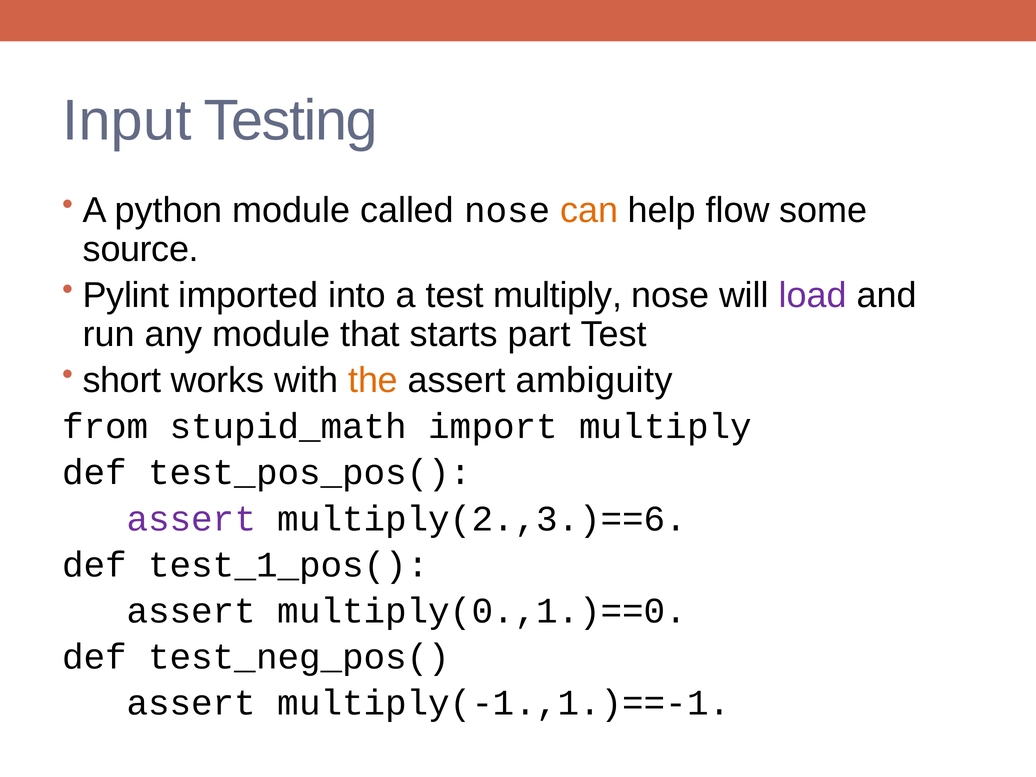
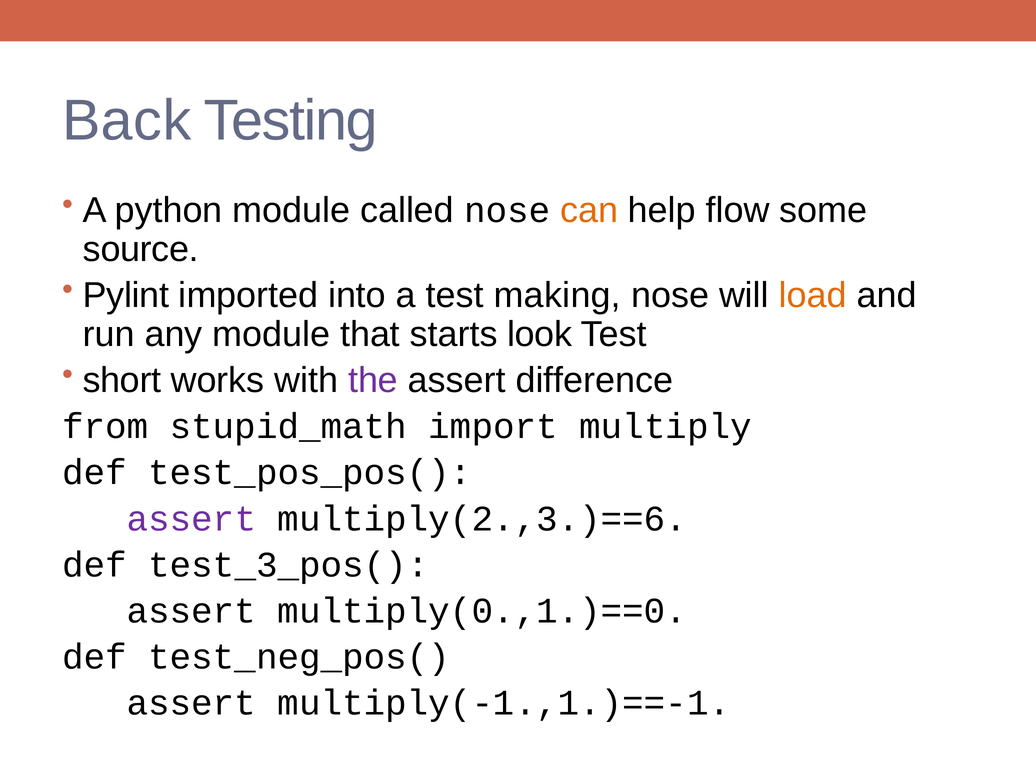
Input: Input -> Back (127, 121)
test multiply: multiply -> making (557, 296)
load colour: purple -> orange (813, 296)
part: part -> look (540, 334)
the colour: orange -> purple (373, 380)
ambiguity: ambiguity -> difference (594, 380)
test_1_pos(: test_1_pos( -> test_3_pos( (288, 565)
